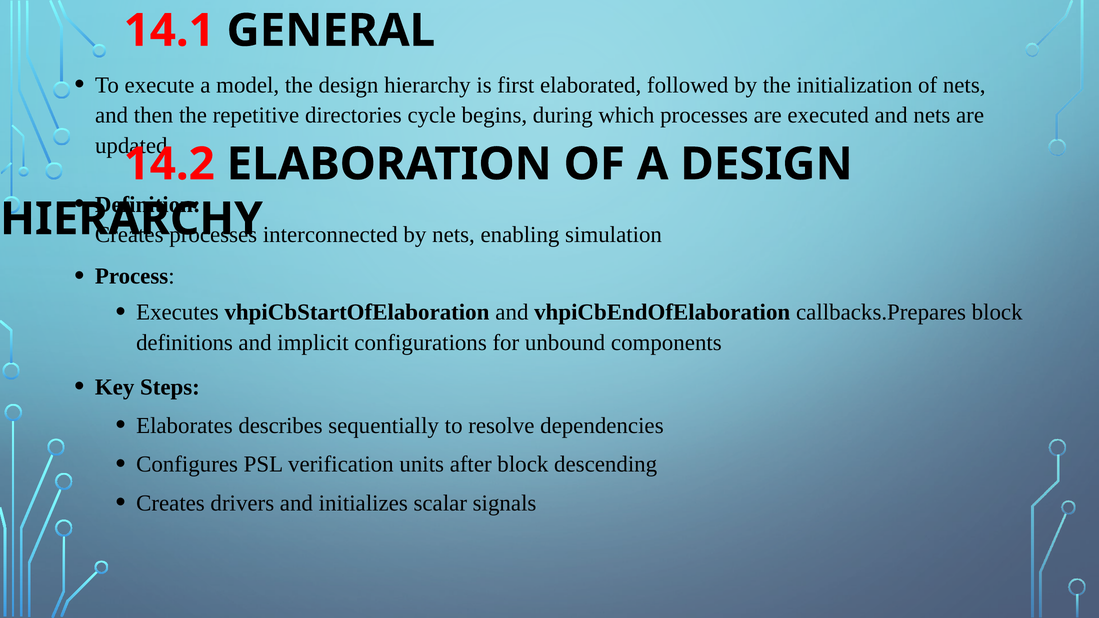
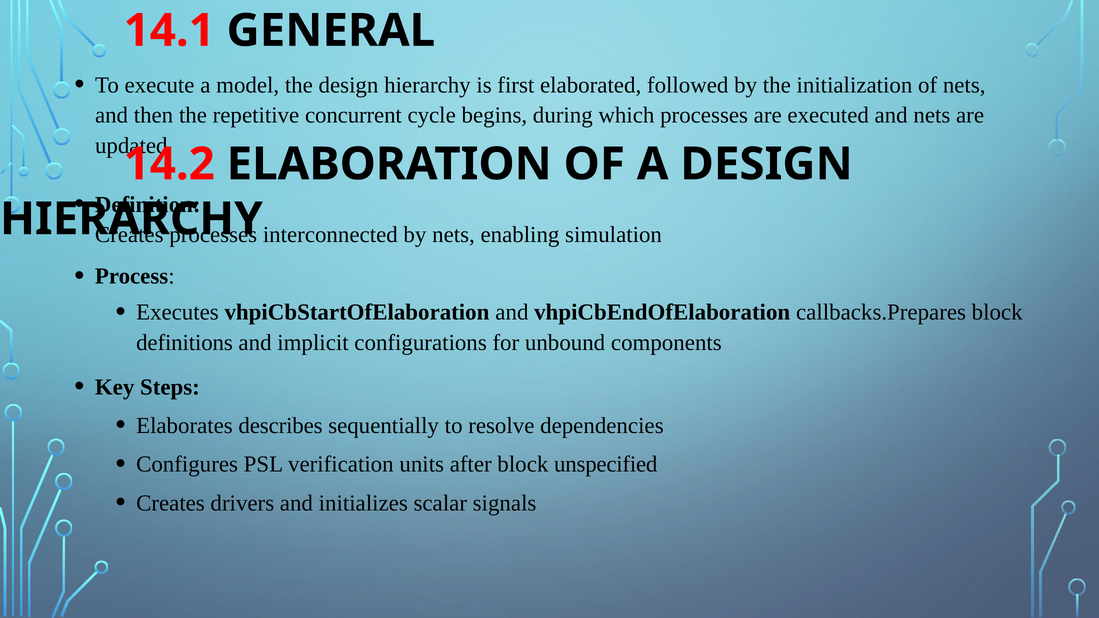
directories: directories -> concurrent (353, 115)
descending: descending -> unspecified (606, 464)
